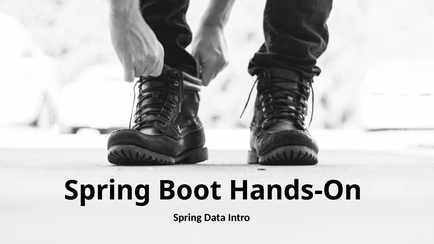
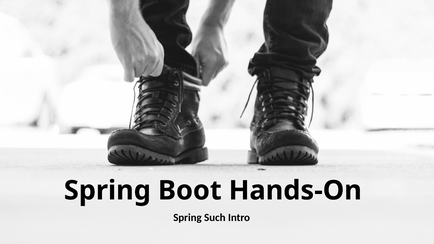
Data: Data -> Such (215, 218)
